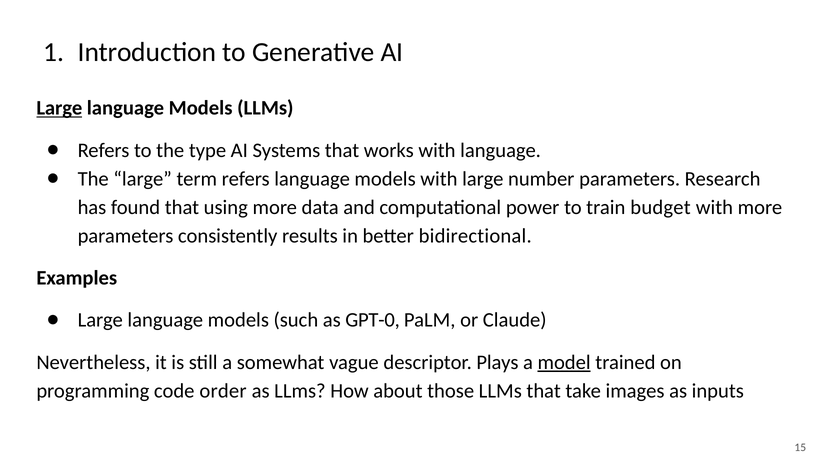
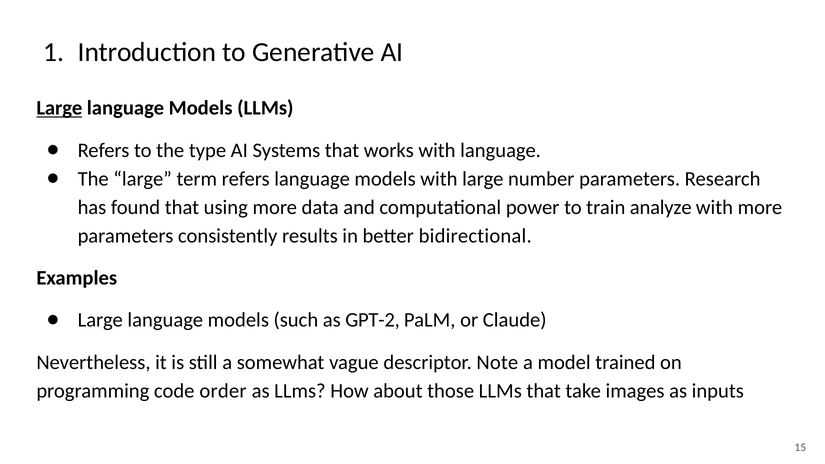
budget: budget -> analyze (661, 207)
GPT-0: GPT-0 -> GPT-2 (373, 320)
Plays: Plays -> Note (497, 362)
model underline: present -> none (564, 362)
